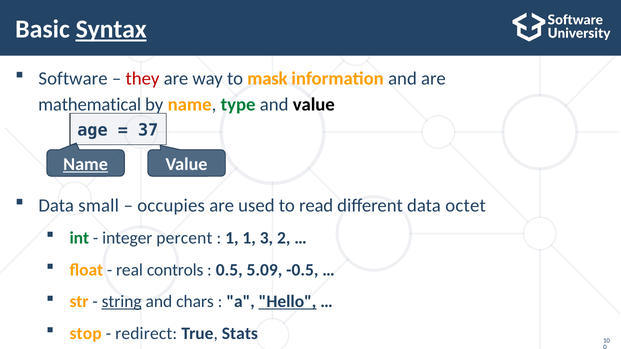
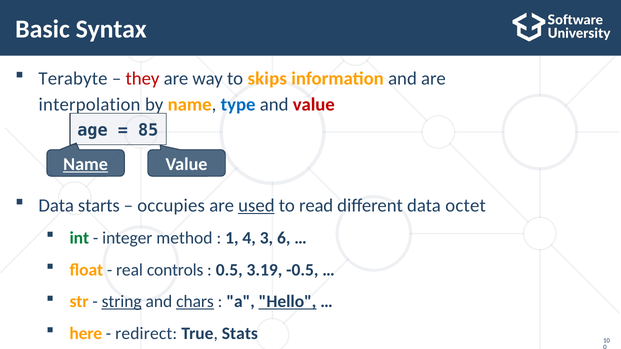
Syntax underline: present -> none (111, 29)
Software: Software -> Terabyte (73, 79)
mask: mask -> skips (267, 79)
mathematical: mathematical -> interpolation (90, 105)
type colour: green -> blue (238, 105)
value colour: black -> red (314, 105)
37: 37 -> 85 (148, 130)
small: small -> starts (99, 206)
used underline: none -> present (256, 206)
percent: percent -> method (184, 238)
1 1: 1 -> 4 (249, 238)
2: 2 -> 6 (284, 238)
5.09: 5.09 -> 3.19 (264, 270)
chars underline: none -> present (195, 302)
stop: stop -> here (86, 334)
